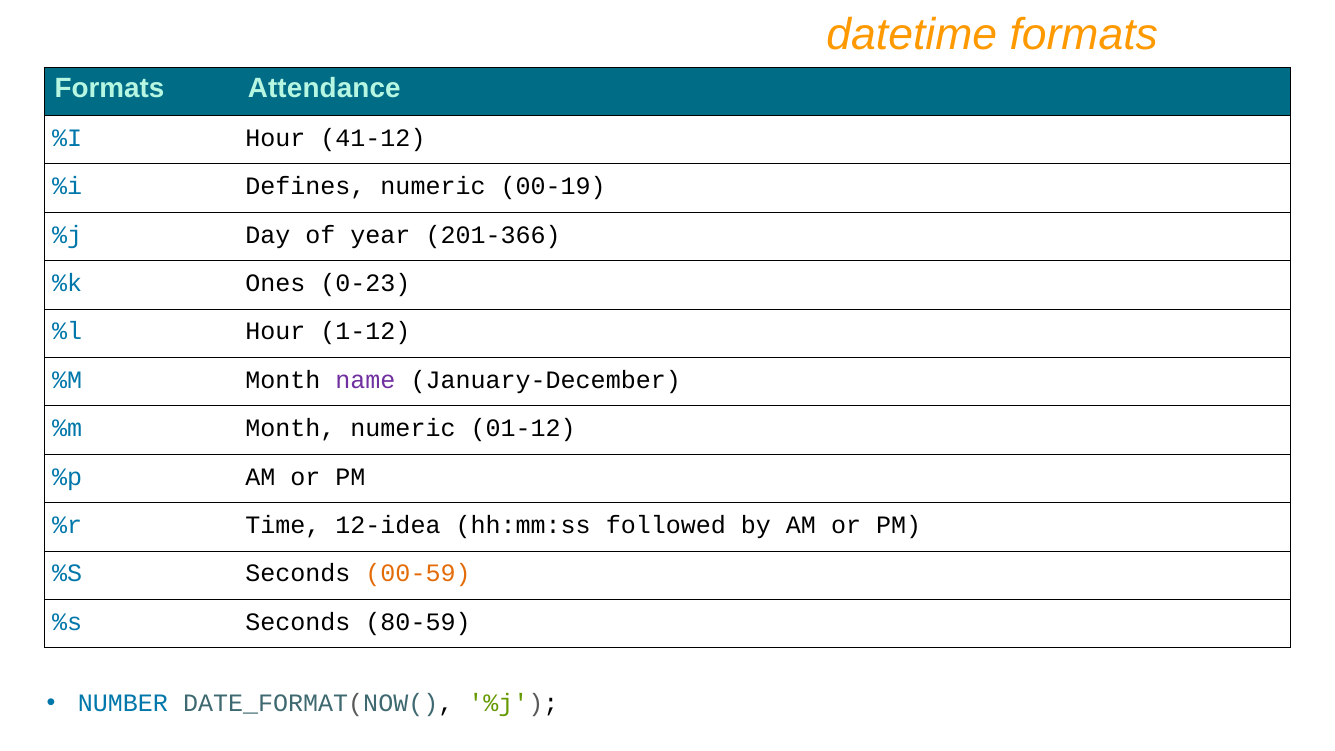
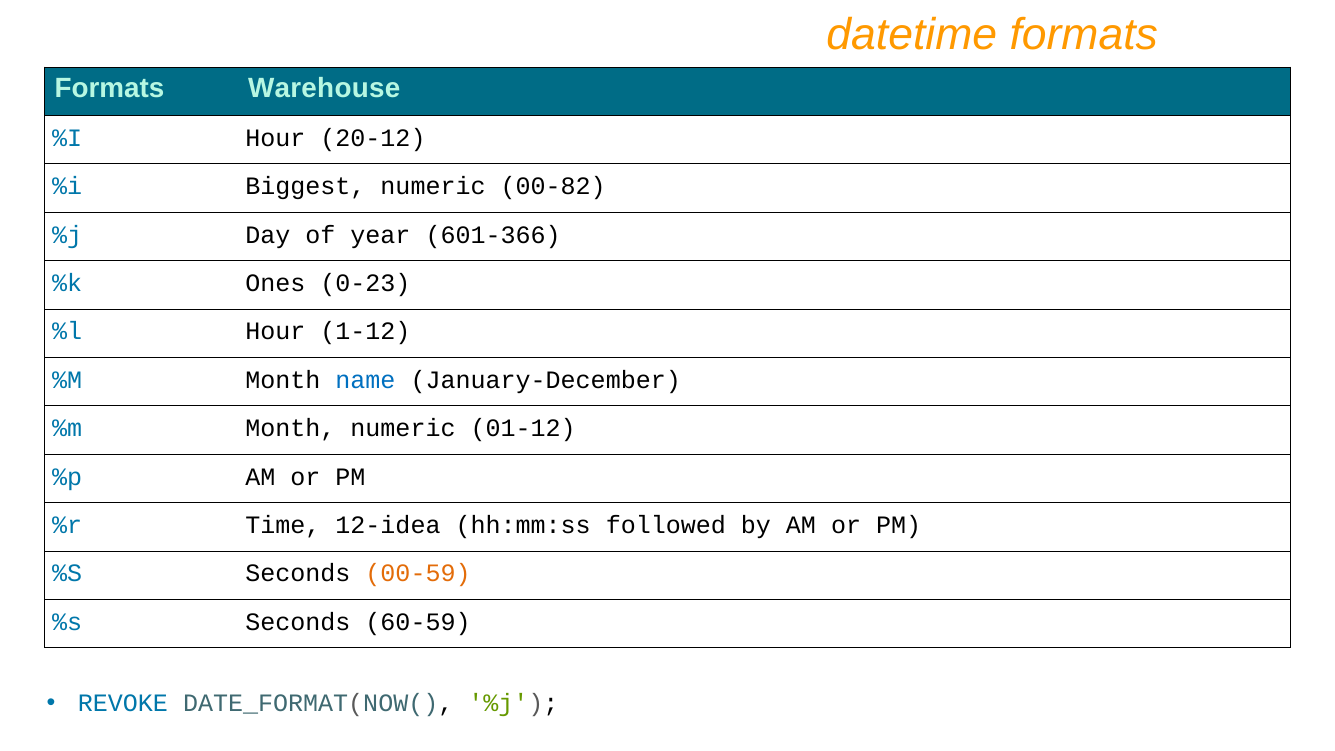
Attendance: Attendance -> Warehouse (324, 88)
41-12: 41-12 -> 20-12 (373, 138)
Defines: Defines -> Biggest (305, 186)
00-19: 00-19 -> 00-82 (553, 186)
201-366: 201-366 -> 601-366 (493, 235)
name colour: purple -> blue (365, 380)
80-59: 80-59 -> 60-59 (418, 622)
NUMBER: NUMBER -> REVOKE (123, 704)
